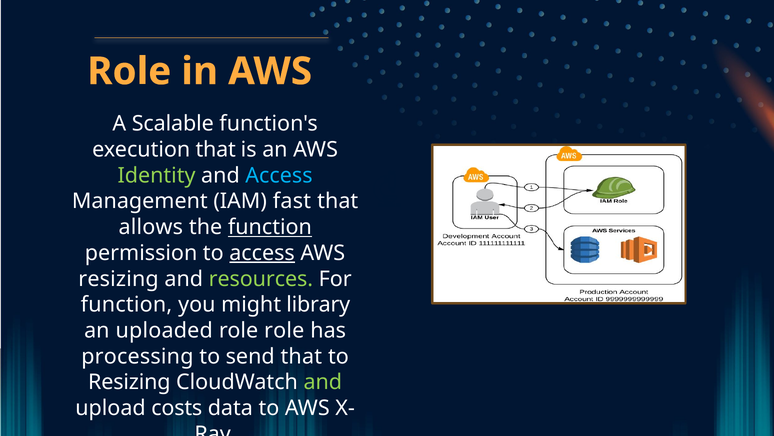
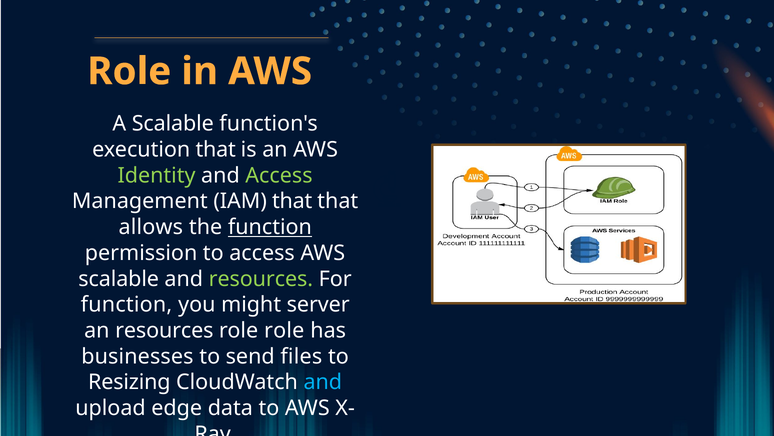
Access colour: light blue -> light green (279, 175)
IAM fast: fast -> that (292, 201)
access underline: present -> none (262, 253)
resizing: resizing -> scalable (119, 279)
library: library -> server (318, 304)
an uploaded: uploaded -> resources (164, 330)
processing: processing -> businesses (137, 356)
send that: that -> files (301, 356)
and colour: light green -> light blue (323, 382)
costs: costs -> edge (177, 408)
